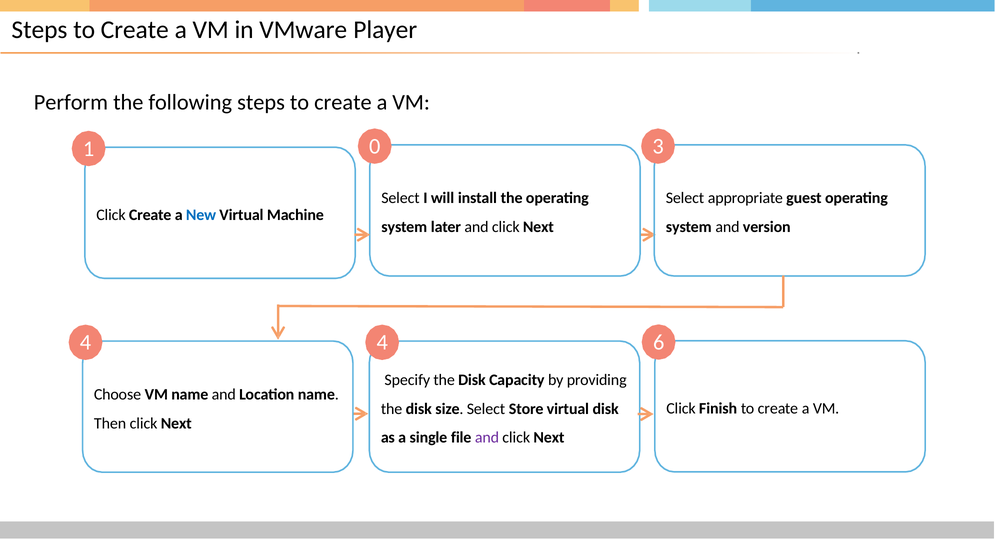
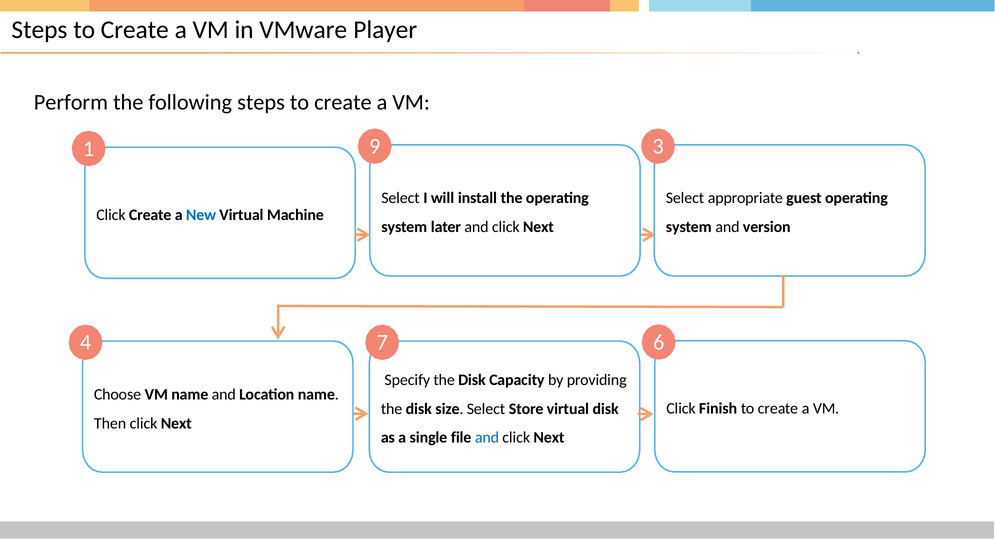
0: 0 -> 9 (375, 146)
4 4: 4 -> 7 (382, 342)
and colour: purple -> blue (487, 437)
